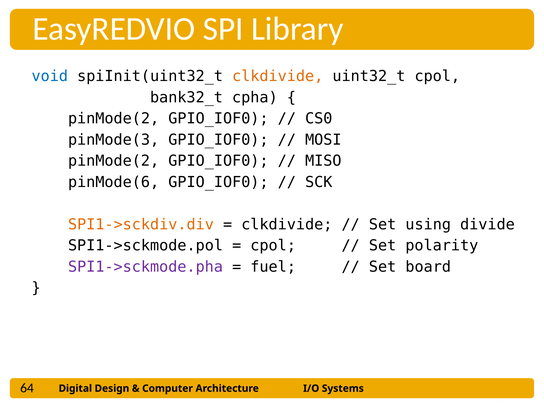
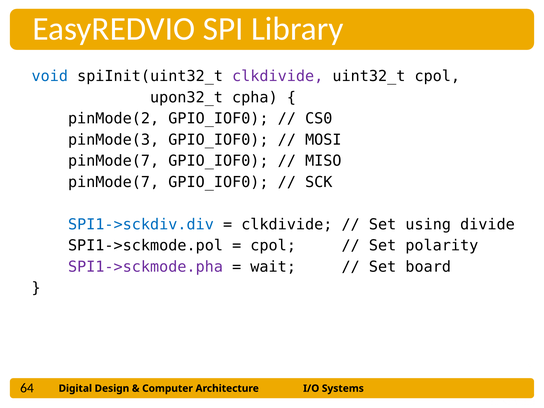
clkdivide colour: orange -> purple (278, 76)
bank32_t: bank32_t -> upon32_t (186, 97)
pinMode(2: pinMode(2 -> pinMode(7 (114, 161)
pinMode(6: pinMode(6 -> pinMode(7 (114, 182)
SPI1->sckdiv.div colour: orange -> blue (141, 224)
fuel: fuel -> wait (273, 267)
